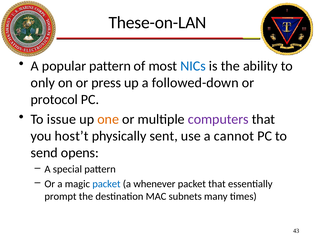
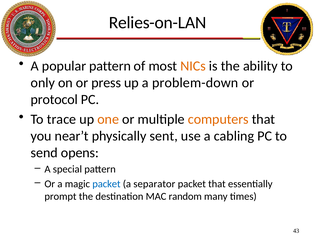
These-on-LAN: These-on-LAN -> Relies-on-LAN (158, 23)
NICs colour: blue -> orange (193, 66)
followed-down: followed-down -> problem-down (195, 83)
issue: issue -> trace (61, 119)
computers colour: purple -> orange (218, 119)
host’t: host’t -> near’t (72, 136)
cannot: cannot -> cabling (234, 136)
whenever: whenever -> separator (154, 184)
subnets: subnets -> random (185, 197)
